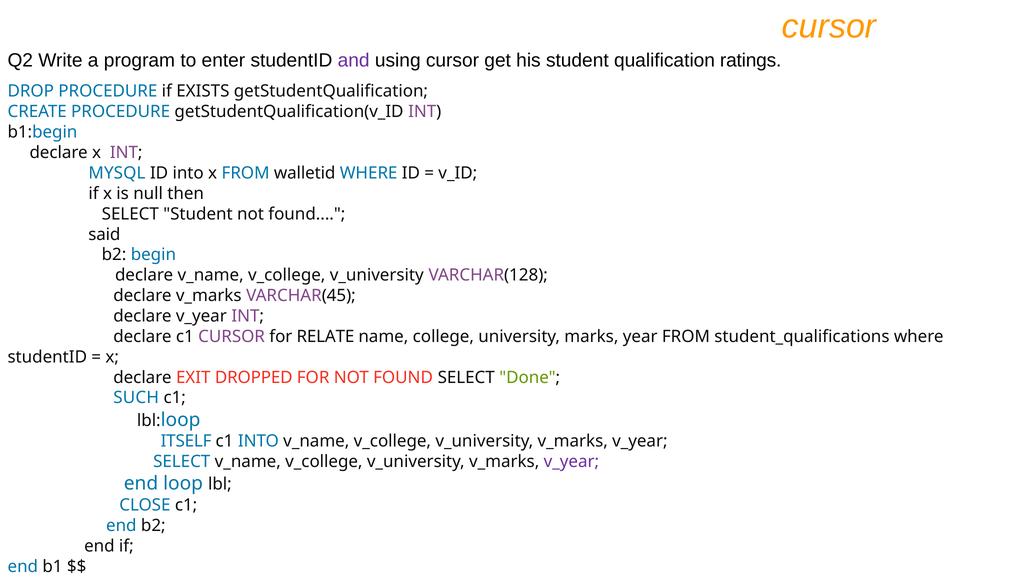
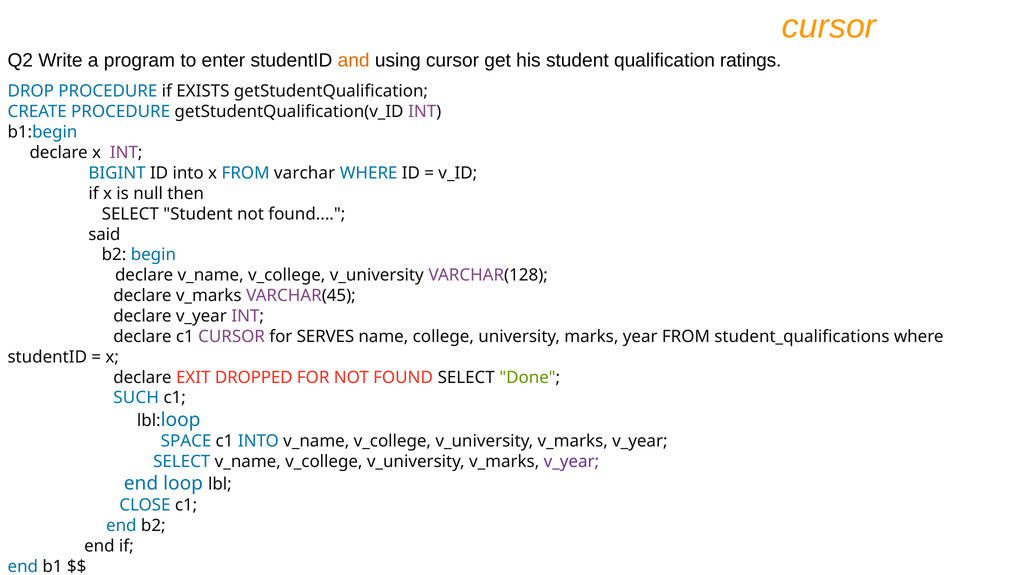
and colour: purple -> orange (354, 60)
MYSQL: MYSQL -> BIGINT (117, 173)
walletid: walletid -> varchar (305, 173)
RELATE: RELATE -> SERVES (325, 336)
ITSELF: ITSELF -> SPACE (186, 441)
